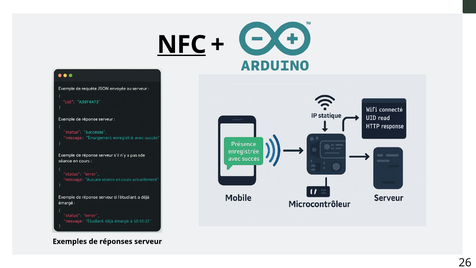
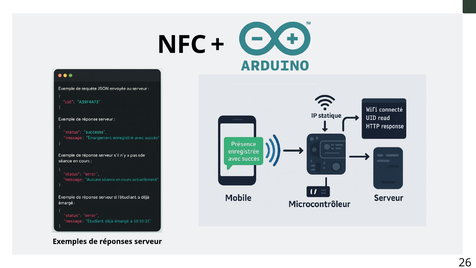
NFC underline: present -> none (182, 45)
